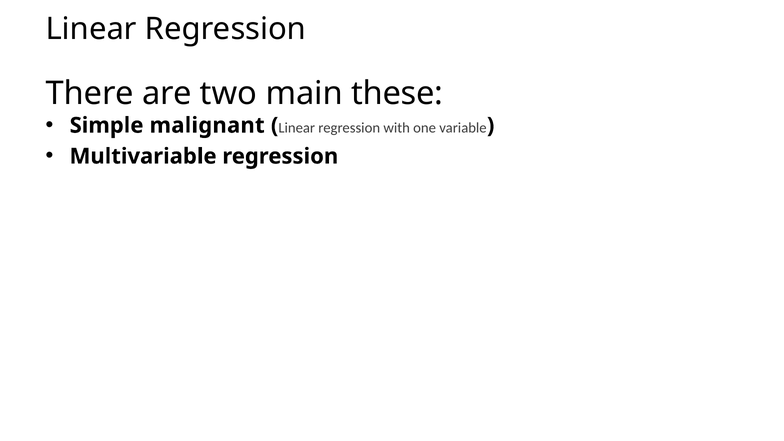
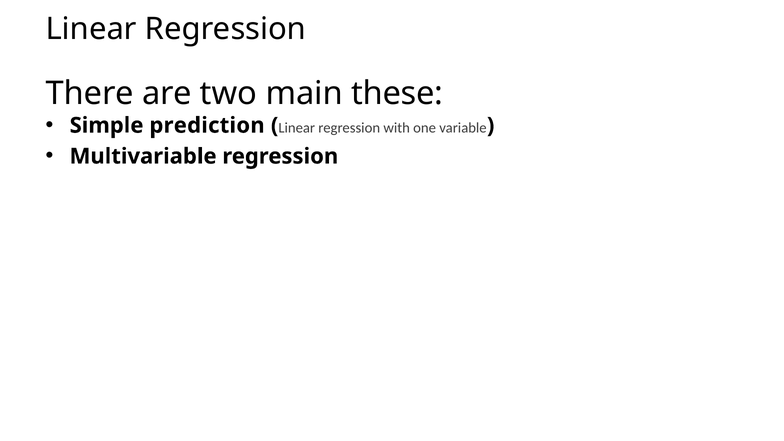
malignant: malignant -> prediction (207, 125)
